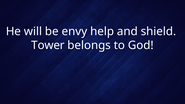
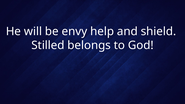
Tower: Tower -> Stilled (48, 45)
